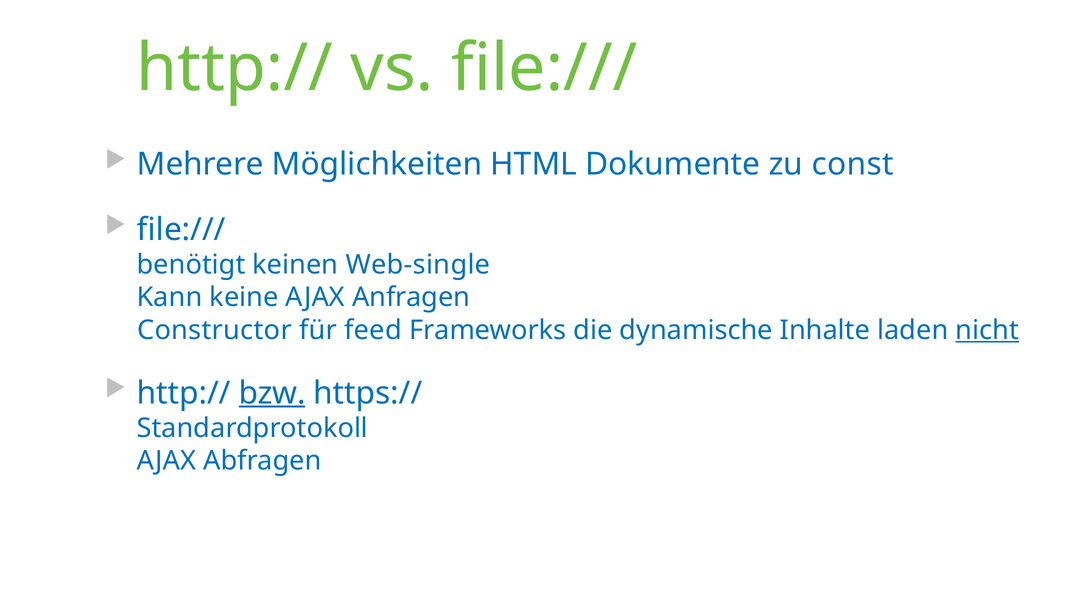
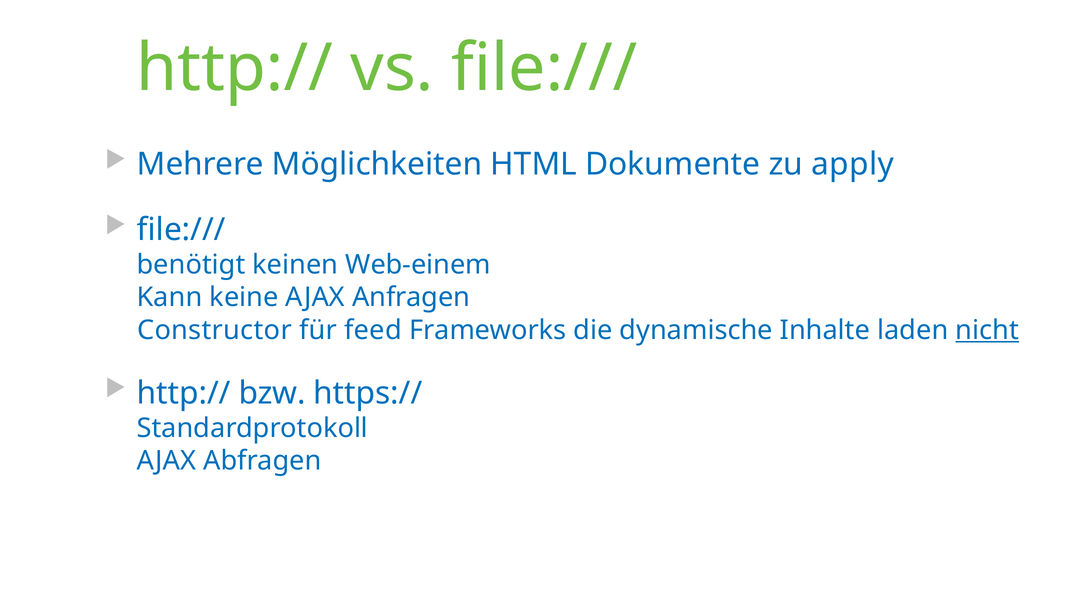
const: const -> apply (853, 164)
Web-single: Web-single -> Web-einem (418, 265)
bzw underline: present -> none (272, 393)
